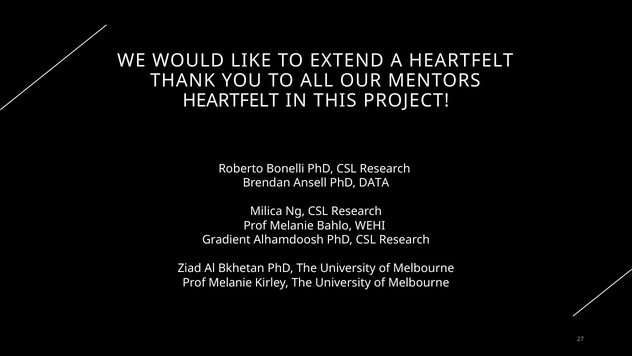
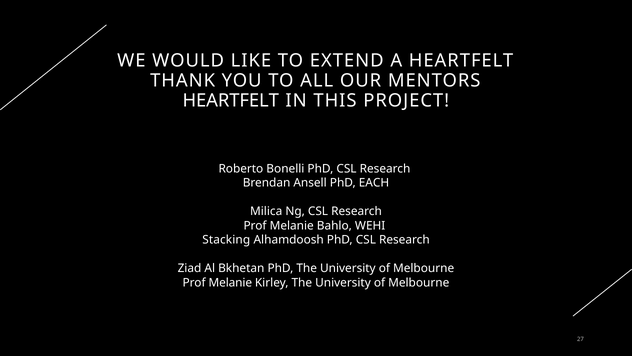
DATA: DATA -> EACH (374, 183)
Gradient: Gradient -> Stacking (226, 240)
